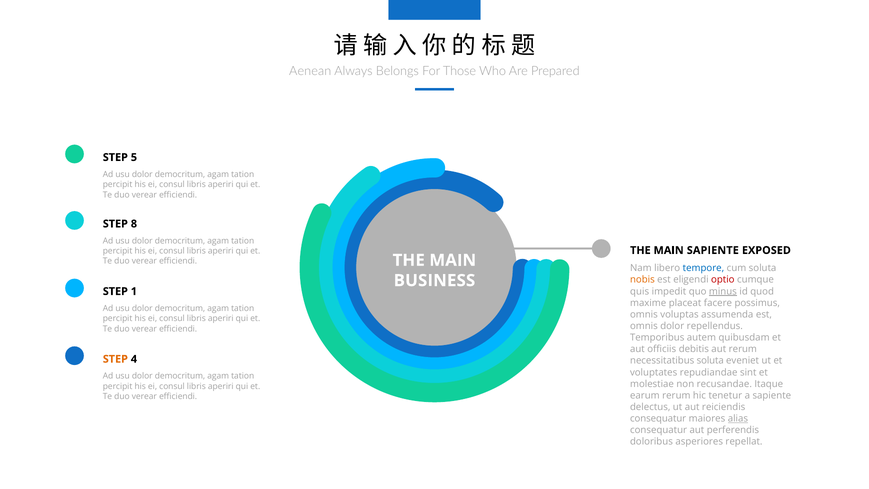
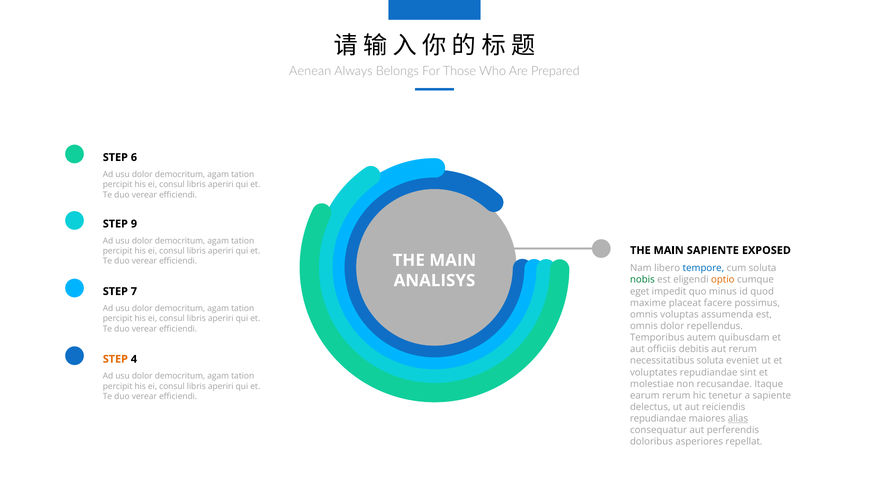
5: 5 -> 6 (134, 157)
8: 8 -> 9 (134, 224)
BUSINESS: BUSINESS -> ANALISYS (434, 280)
nobis colour: orange -> green (642, 280)
optio colour: red -> orange (723, 280)
1: 1 -> 7 (134, 291)
quis: quis -> eget (640, 291)
minus underline: present -> none (723, 291)
consequatur: consequatur -> repudiandae (658, 418)
